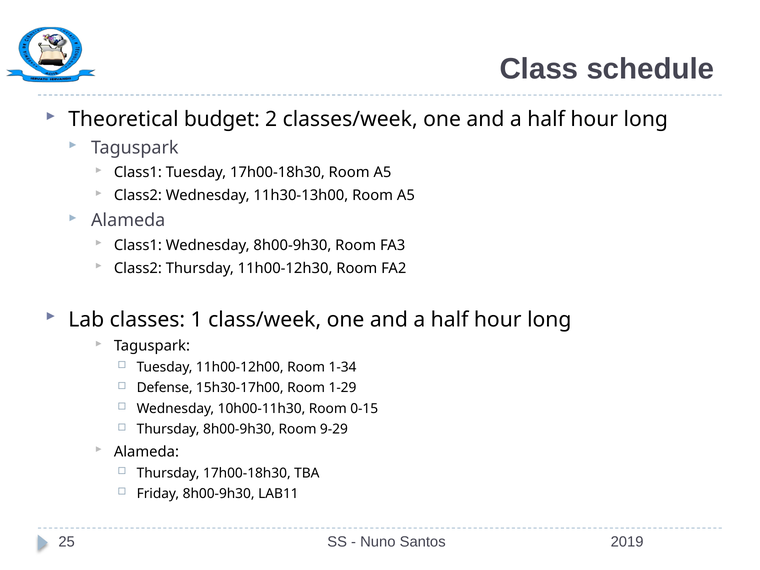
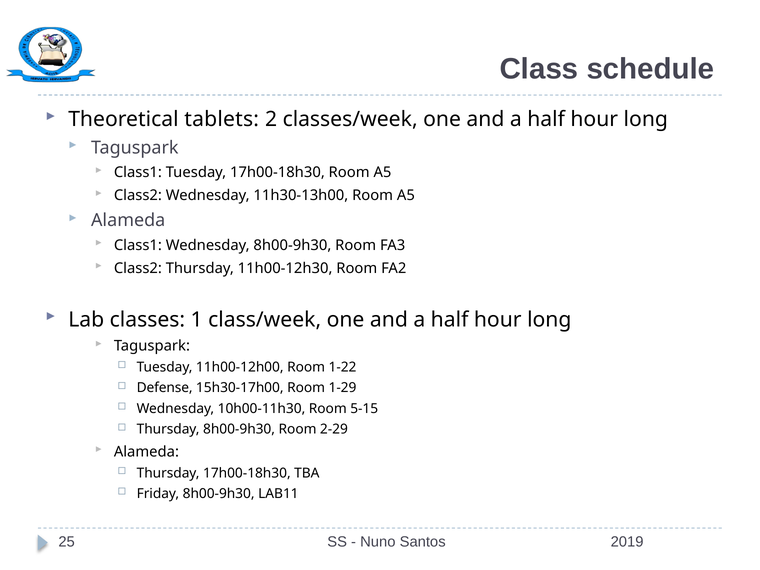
budget: budget -> tablets (222, 119)
1-34: 1-34 -> 1-22 (343, 367)
0-15: 0-15 -> 5-15 (364, 409)
9-29: 9-29 -> 2-29 (334, 429)
